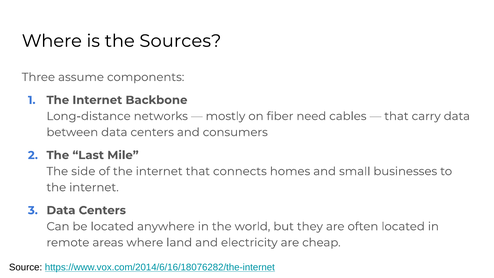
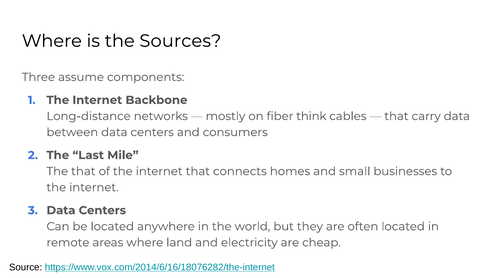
need: need -> think (311, 116)
The side: side -> that (83, 171)
